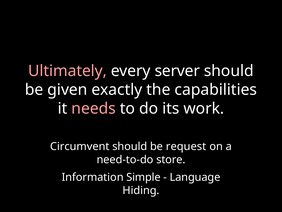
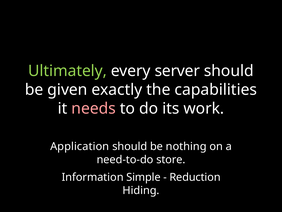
Ultimately colour: pink -> light green (68, 71)
Circumvent: Circumvent -> Application (80, 146)
request: request -> nothing (186, 146)
Language: Language -> Reduction (195, 177)
